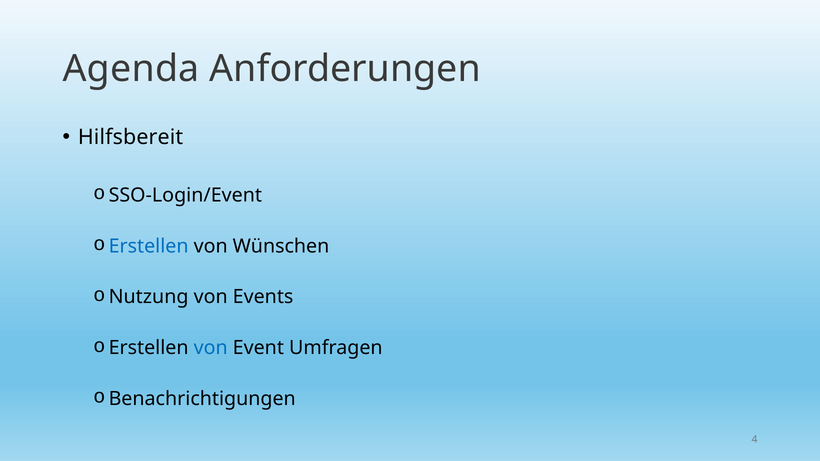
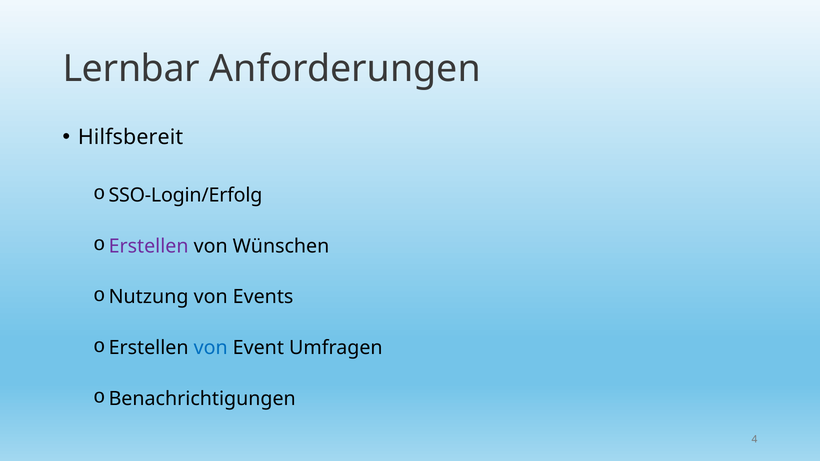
Agenda: Agenda -> Lernbar (131, 69)
SSO-Login/Event: SSO-Login/Event -> SSO-Login/Erfolg (185, 195)
Erstellen colour: blue -> purple (149, 246)
